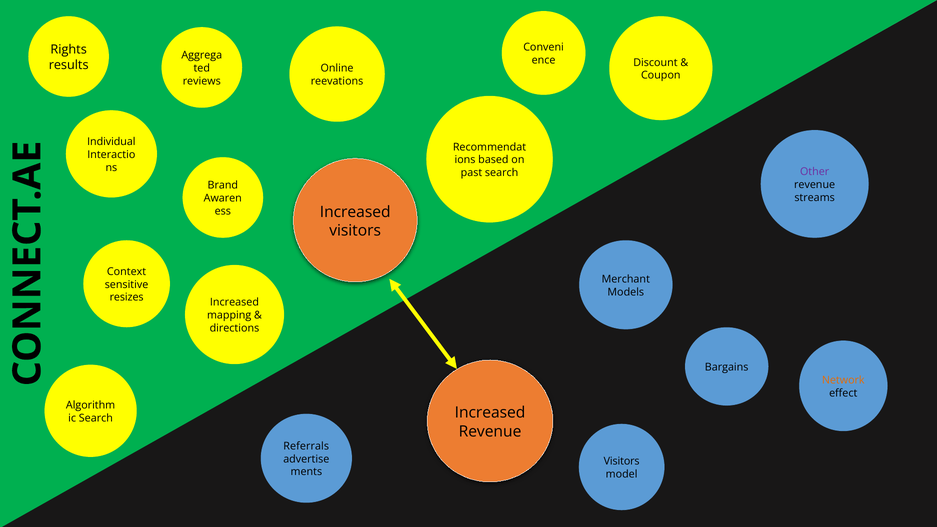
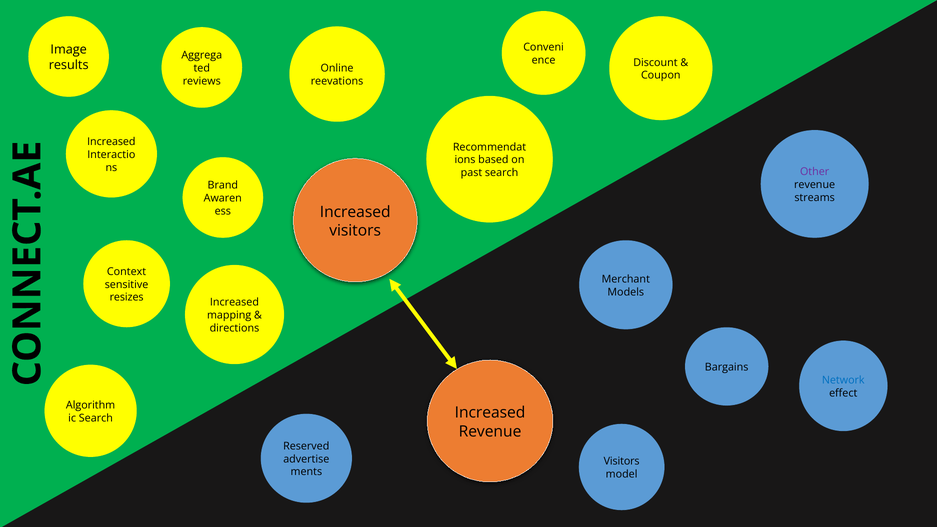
Rights: Rights -> Image (69, 50)
Individual: Individual -> Increased (111, 142)
Network colour: orange -> blue (843, 380)
Referrals: Referrals -> Reserved (306, 446)
